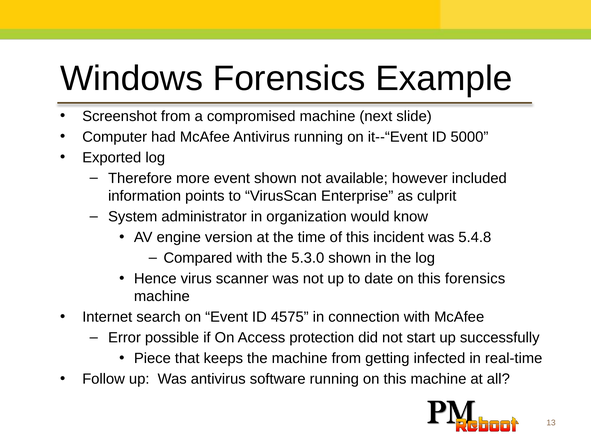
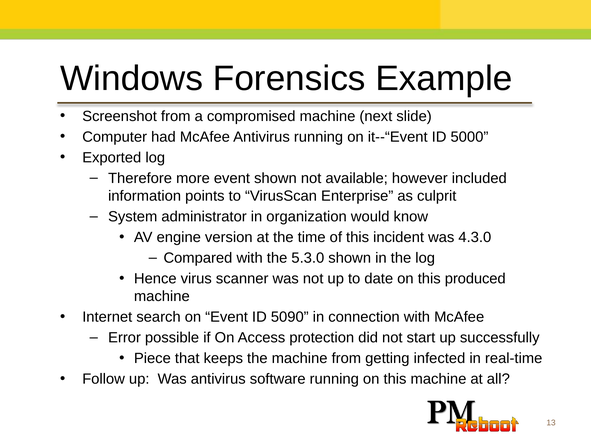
5.4.8: 5.4.8 -> 4.3.0 (475, 237)
this forensics: forensics -> produced (475, 279)
4575: 4575 -> 5090 (290, 317)
